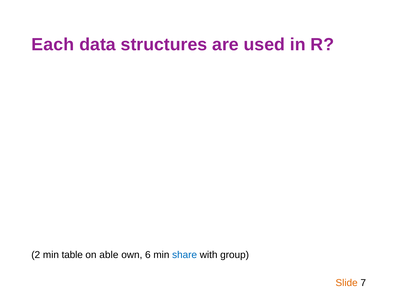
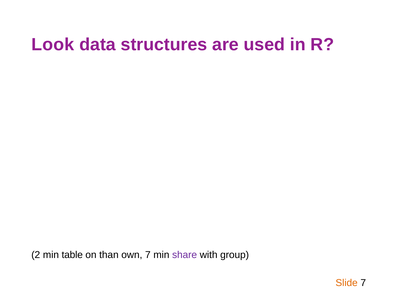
Each: Each -> Look (53, 45)
able: able -> than (109, 255)
own 6: 6 -> 7 (148, 255)
share colour: blue -> purple (185, 255)
